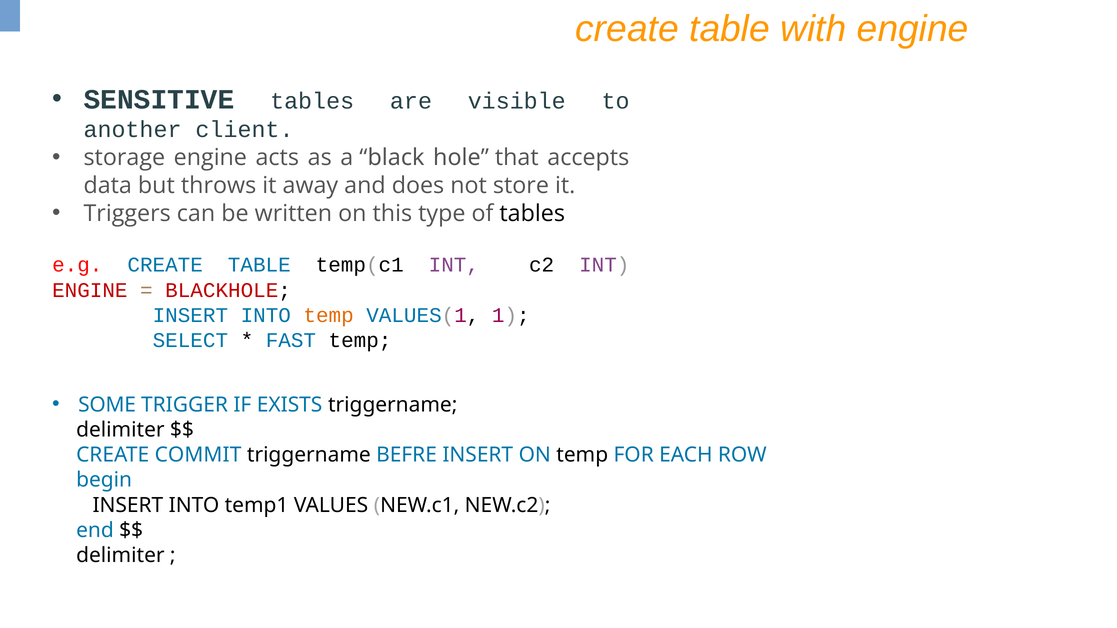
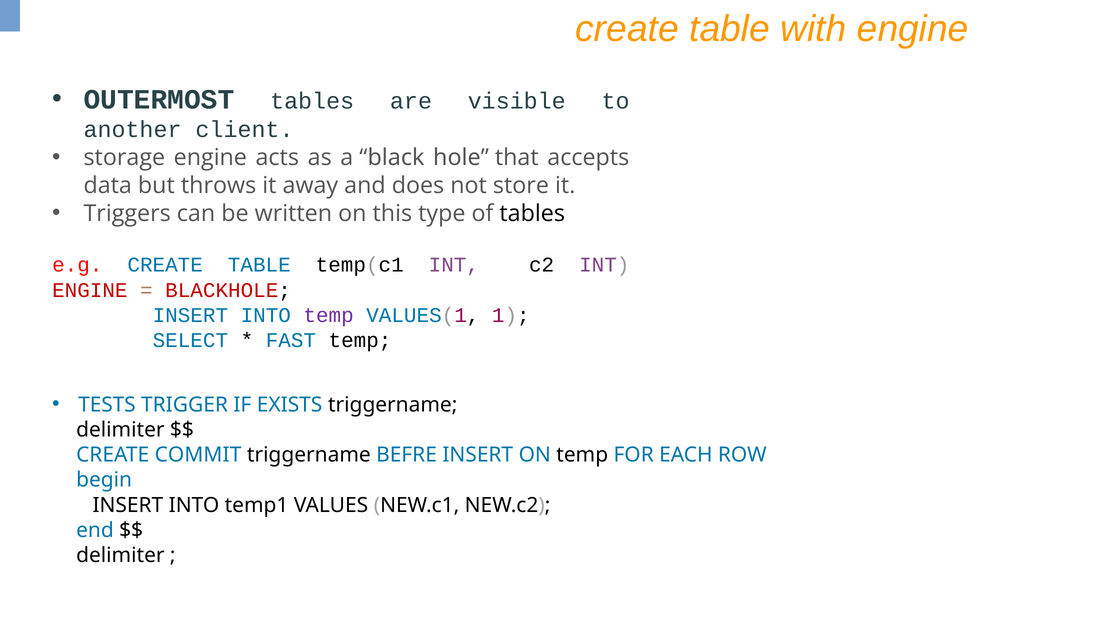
SENSITIVE: SENSITIVE -> OUTERMOST (159, 99)
temp colour: orange -> purple (329, 315)
SOME: SOME -> TESTS (107, 405)
